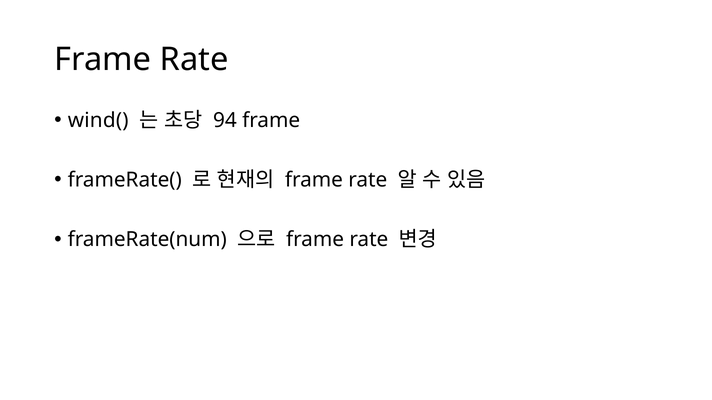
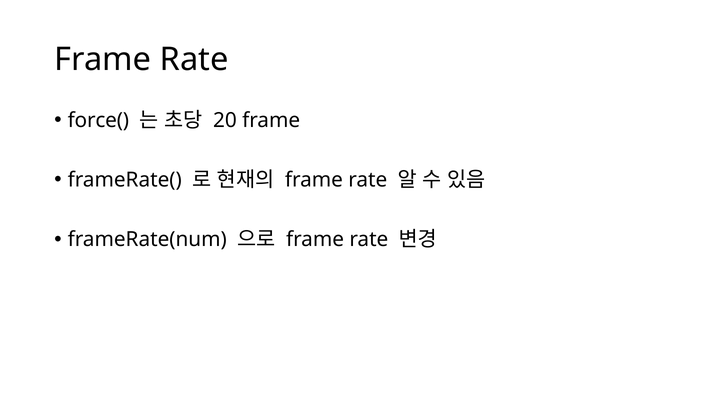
wind(: wind( -> force( (98, 120)
94: 94 -> 20 (225, 120)
